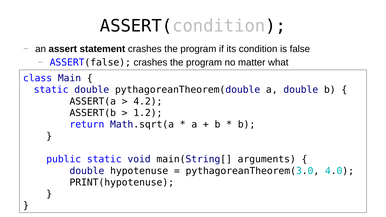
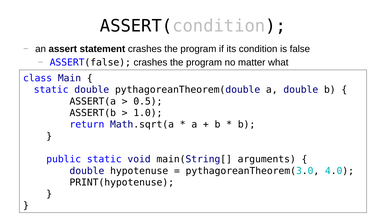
4.2: 4.2 -> 0.5 (148, 101)
1.2: 1.2 -> 1.0 (148, 113)
